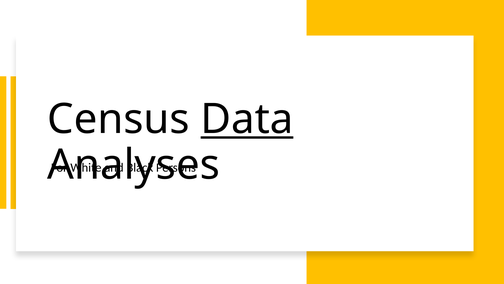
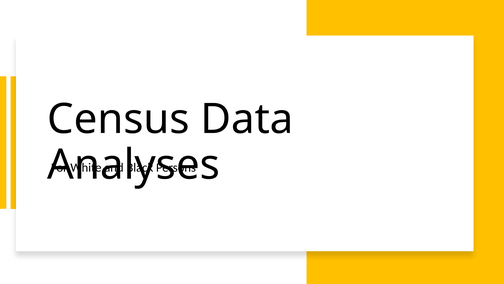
Data underline: present -> none (247, 119)
